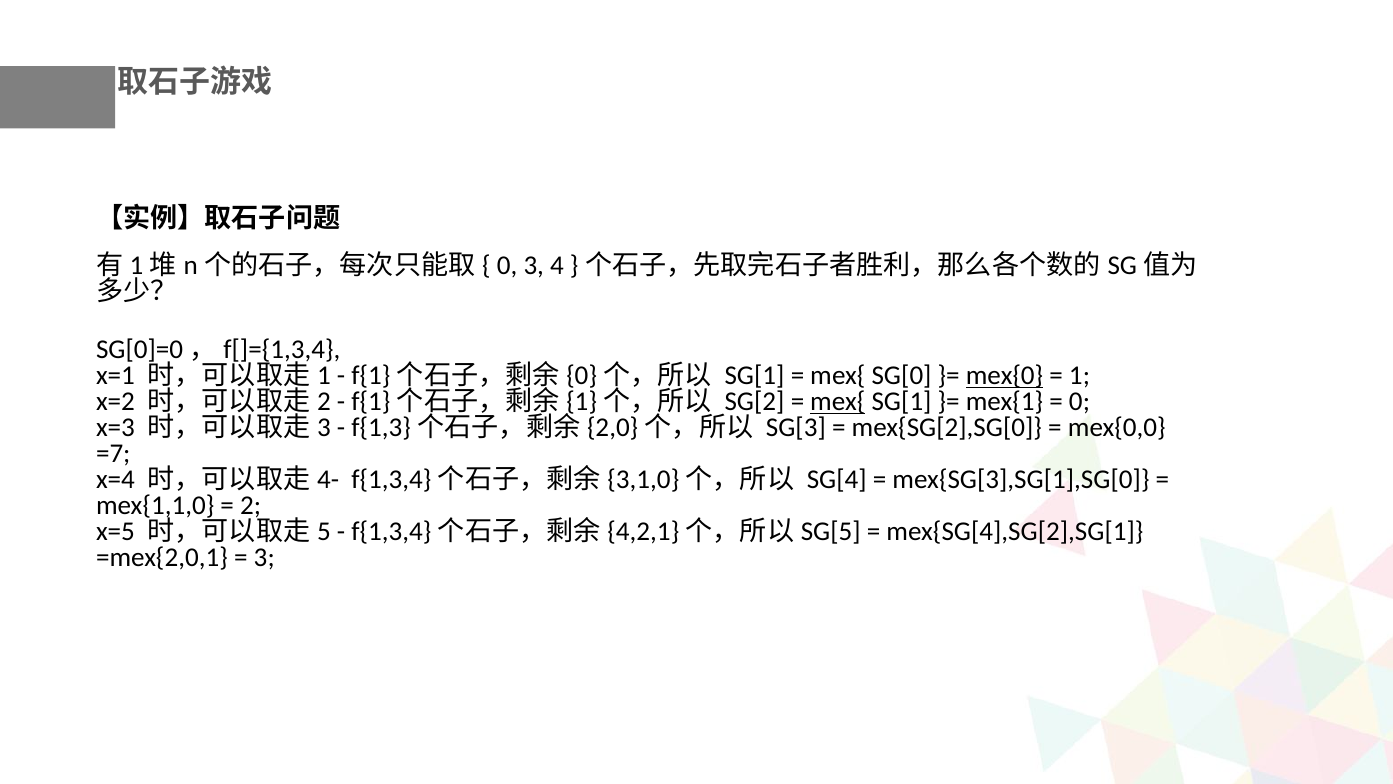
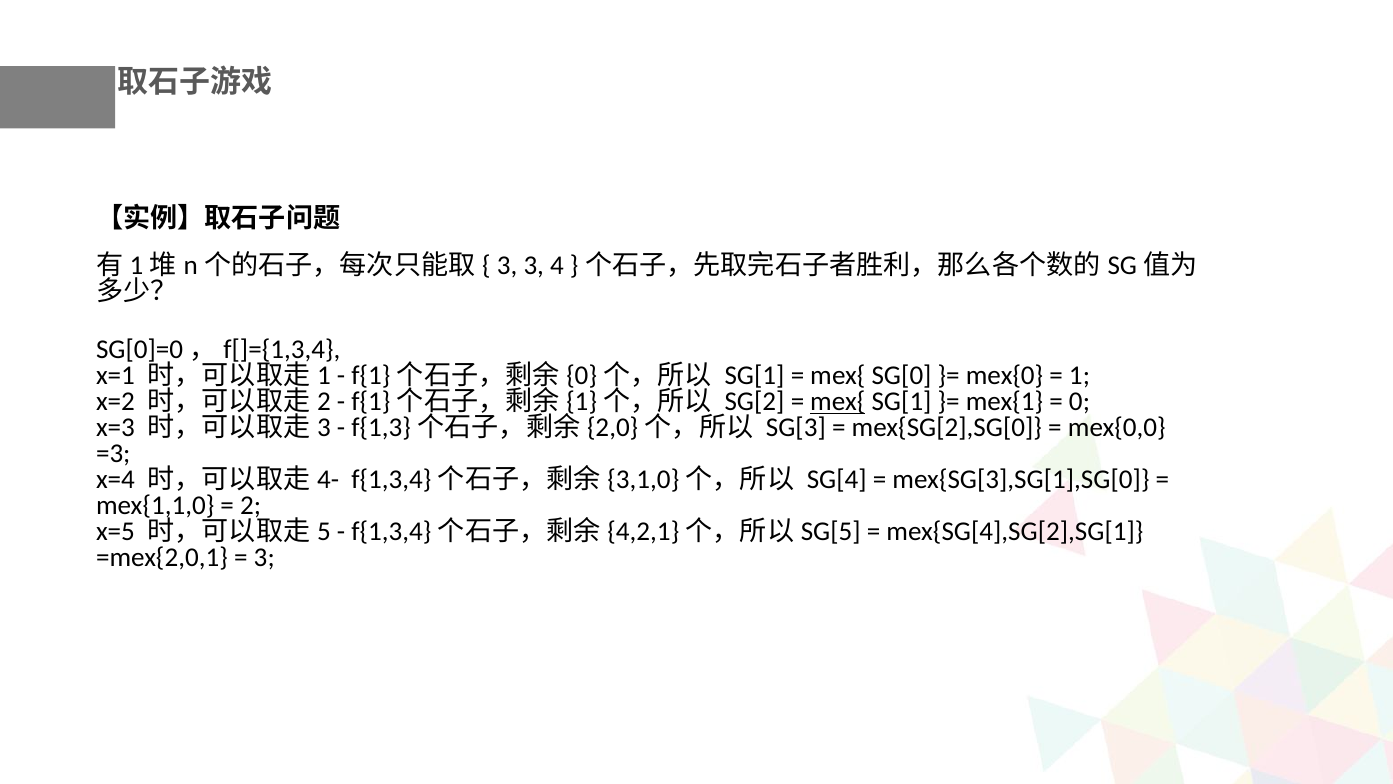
0: 0 -> 3 (507, 265)
mex{0 underline: present -> none (1005, 376)
=7: =7 -> =3 (113, 454)
